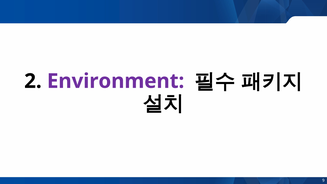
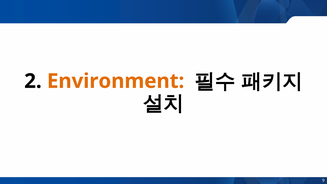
Environment colour: purple -> orange (116, 81)
